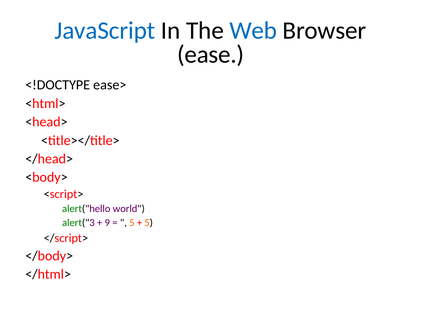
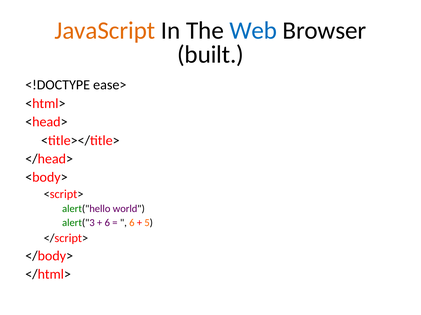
JavaScript colour: blue -> orange (105, 31)
ease: ease -> built (211, 55)
9: 9 -> 6 (107, 223)
5: 5 -> 6 (132, 223)
